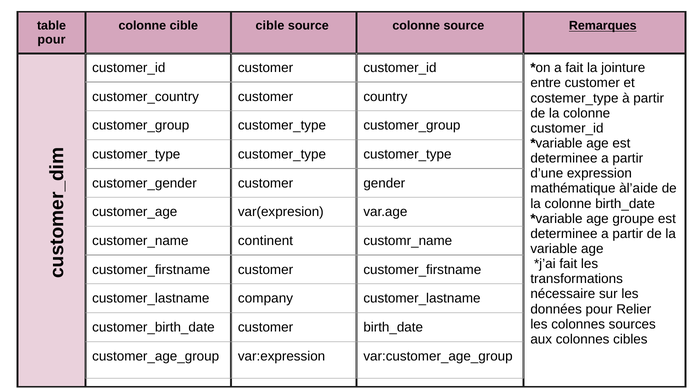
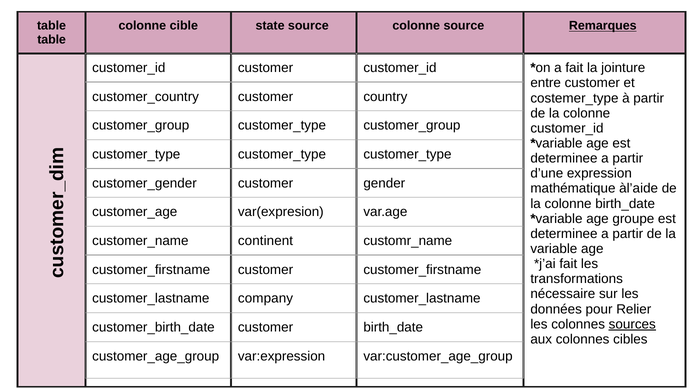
cible cible: cible -> state (270, 26)
pour: pour -> table (52, 40)
sources underline: none -> present (632, 324)
